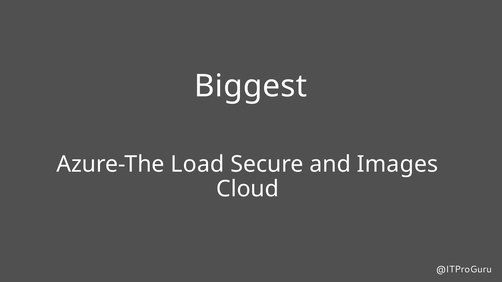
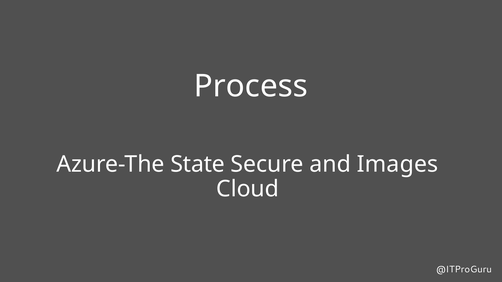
Biggest: Biggest -> Process (251, 86)
Load: Load -> State (198, 164)
